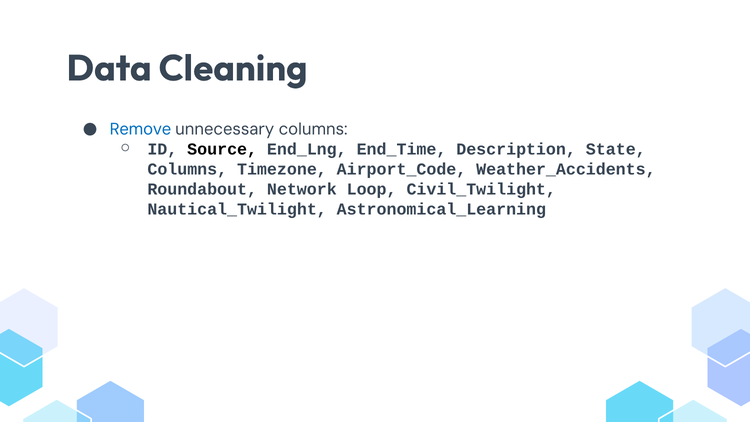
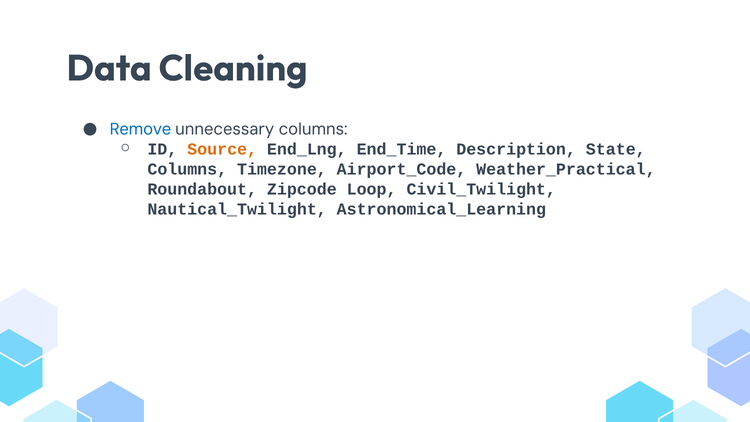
Source colour: black -> orange (222, 149)
Weather_Accidents: Weather_Accidents -> Weather_Practical (566, 169)
Network: Network -> Zipcode (302, 189)
